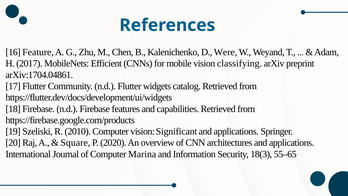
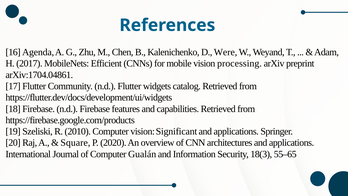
Feature: Feature -> Agenda (38, 52)
classifying: classifying -> processing (239, 63)
Marina: Marina -> Gualán (142, 154)
